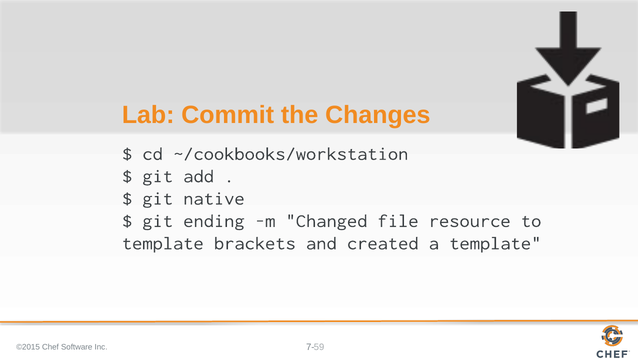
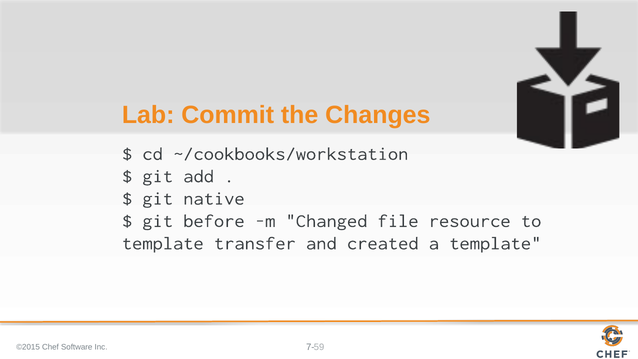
ending: ending -> before (214, 221)
brackets: brackets -> transfer (255, 243)
